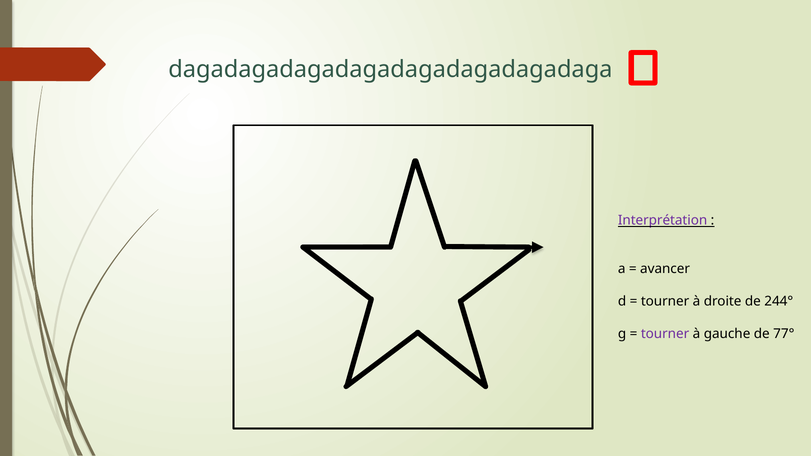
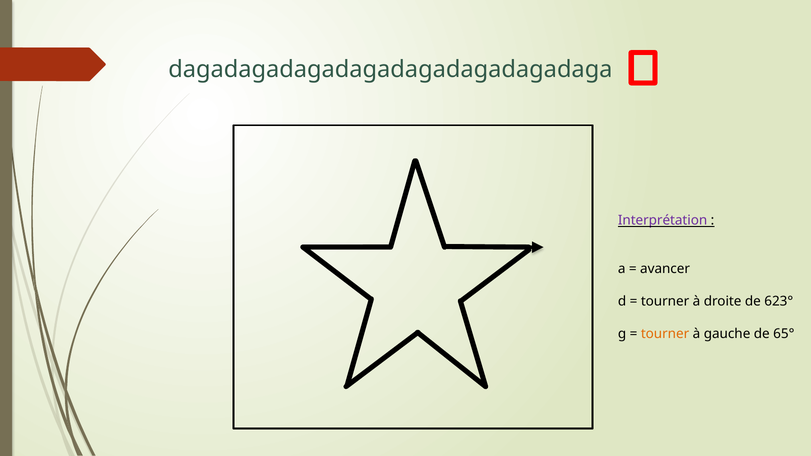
244°: 244° -> 623° (779, 301)
tourner colour: purple -> orange (665, 334)
77°: 77° -> 65° (784, 334)
